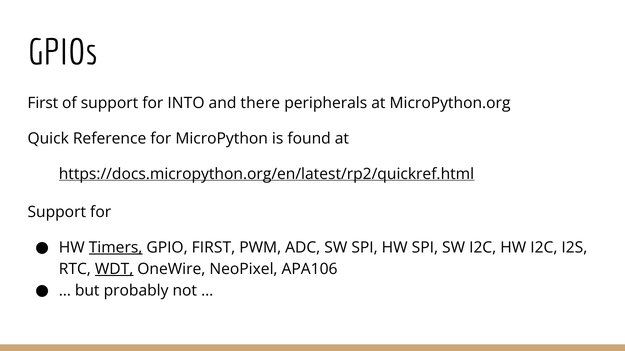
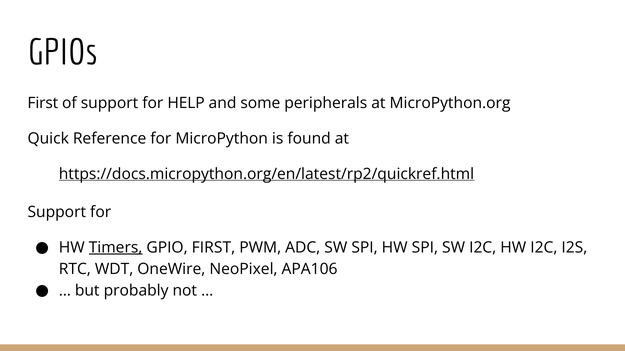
INTO: INTO -> HELP (186, 103)
there: there -> some (260, 103)
WDT underline: present -> none (114, 269)
